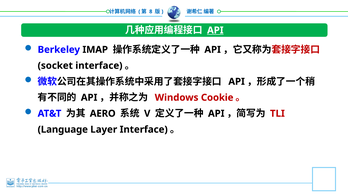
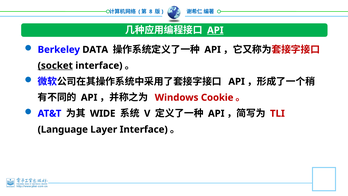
IMAP: IMAP -> DATA (95, 50)
socket underline: none -> present (55, 66)
AERO: AERO -> WIDE (103, 113)
